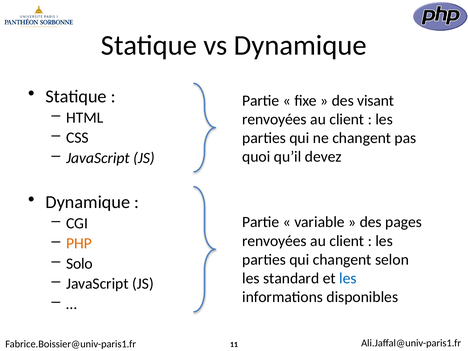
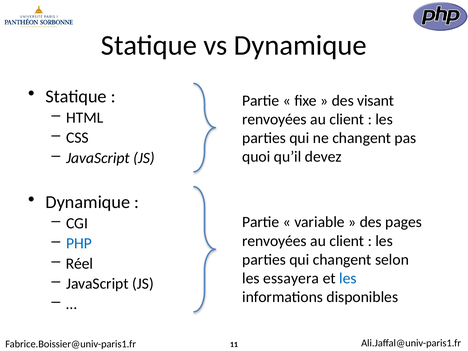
PHP colour: orange -> blue (79, 244)
Solo: Solo -> Réel (79, 264)
standard: standard -> essayera (291, 278)
